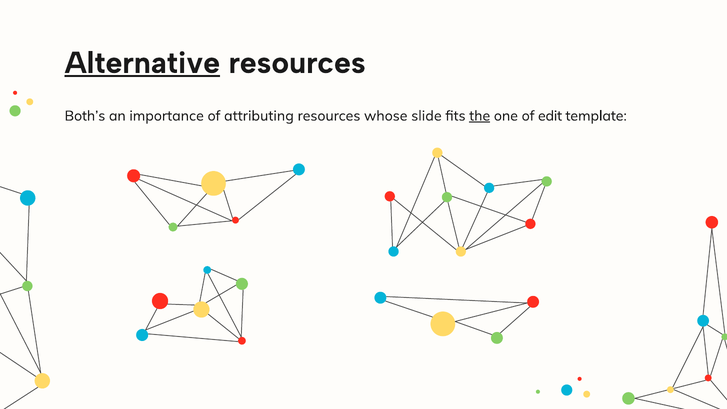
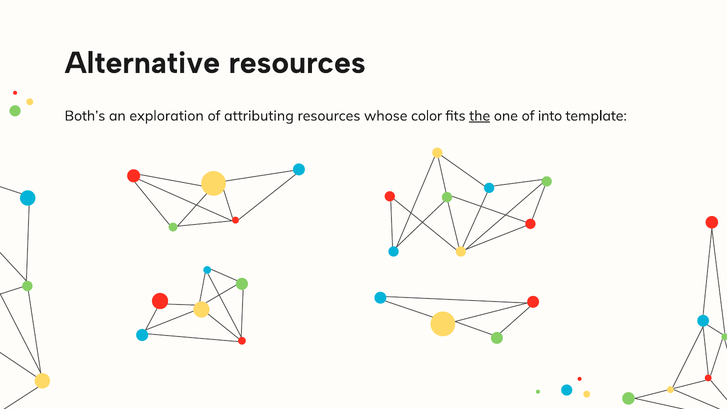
Alternative underline: present -> none (142, 63)
importance: importance -> exploration (167, 116)
slide: slide -> color (427, 116)
edit: edit -> into (550, 116)
